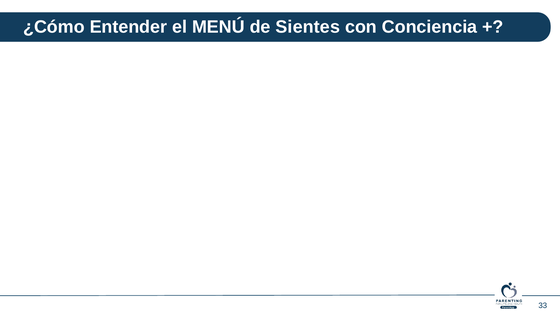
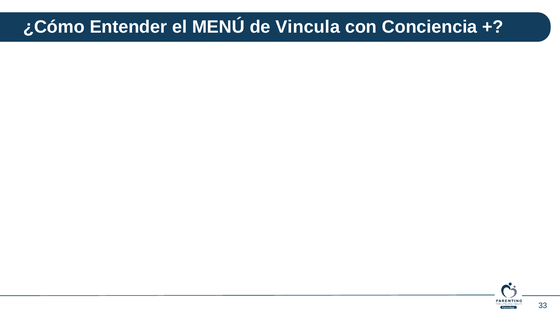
Sientes: Sientes -> Vincula (308, 27)
